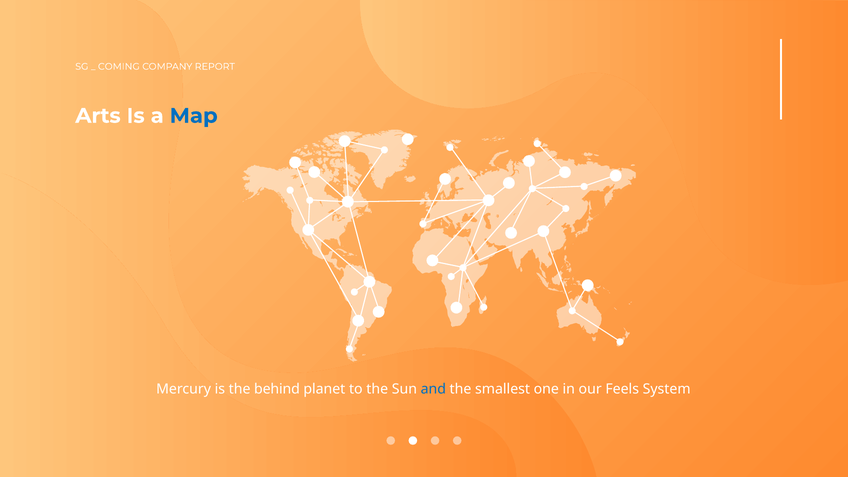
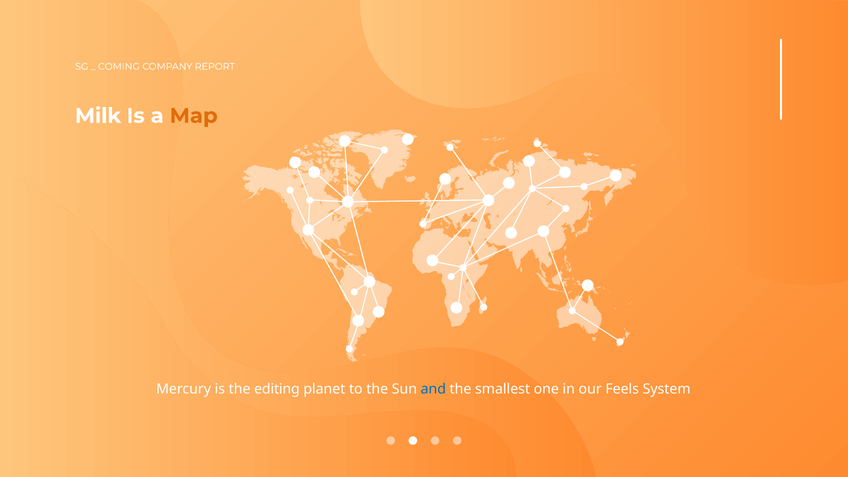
Arts: Arts -> Milk (98, 116)
Map colour: blue -> orange (194, 116)
behind: behind -> editing (277, 389)
